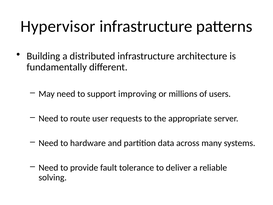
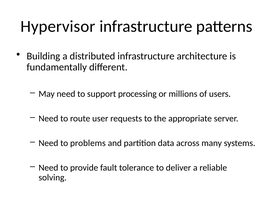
improving: improving -> processing (137, 94)
hardware: hardware -> problems (88, 143)
